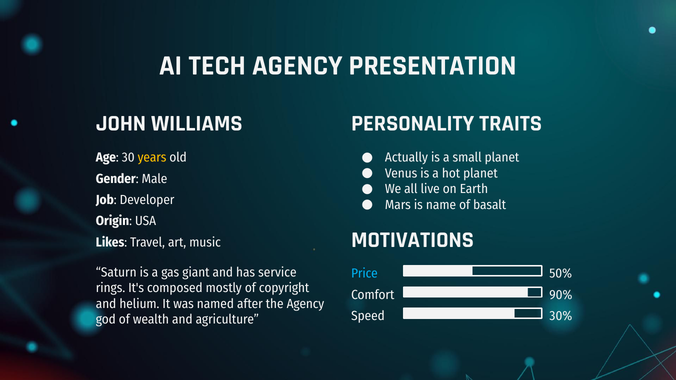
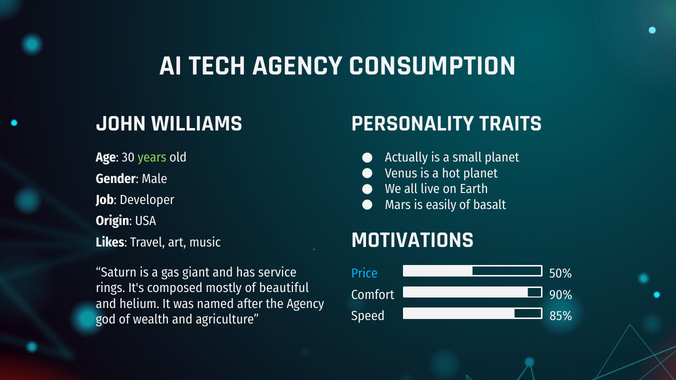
PRESENTATION: PRESENTATION -> CONSUMPTION (433, 66)
years colour: yellow -> light green (152, 158)
name: name -> easily (441, 205)
copyright: copyright -> beautiful (284, 288)
30%: 30% -> 85% (561, 316)
